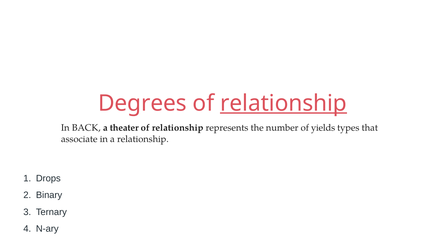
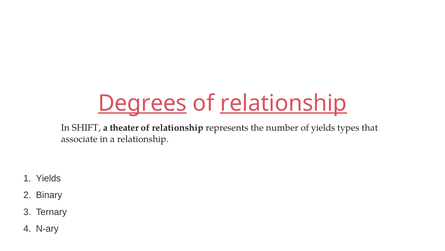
Degrees underline: none -> present (142, 103)
BACK: BACK -> SHIFT (86, 127)
Drops: Drops -> Yields (48, 178)
